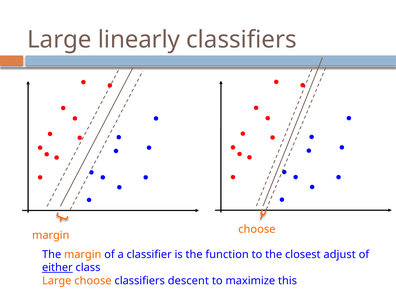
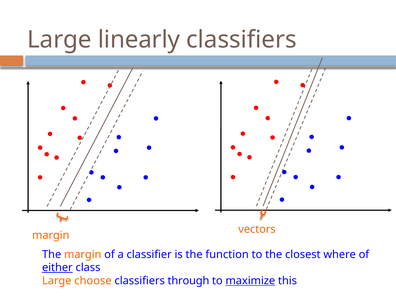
choose: choose -> vectors (257, 229)
adjust: adjust -> where (340, 254)
descent: descent -> through (188, 281)
maximize underline: none -> present (250, 281)
